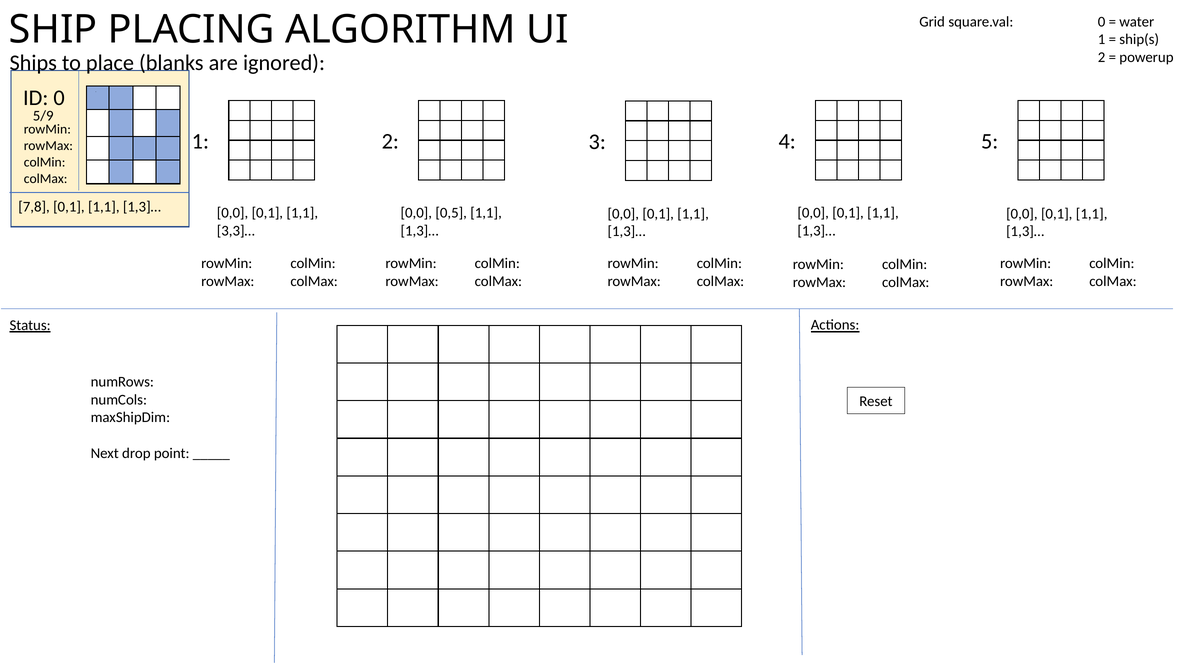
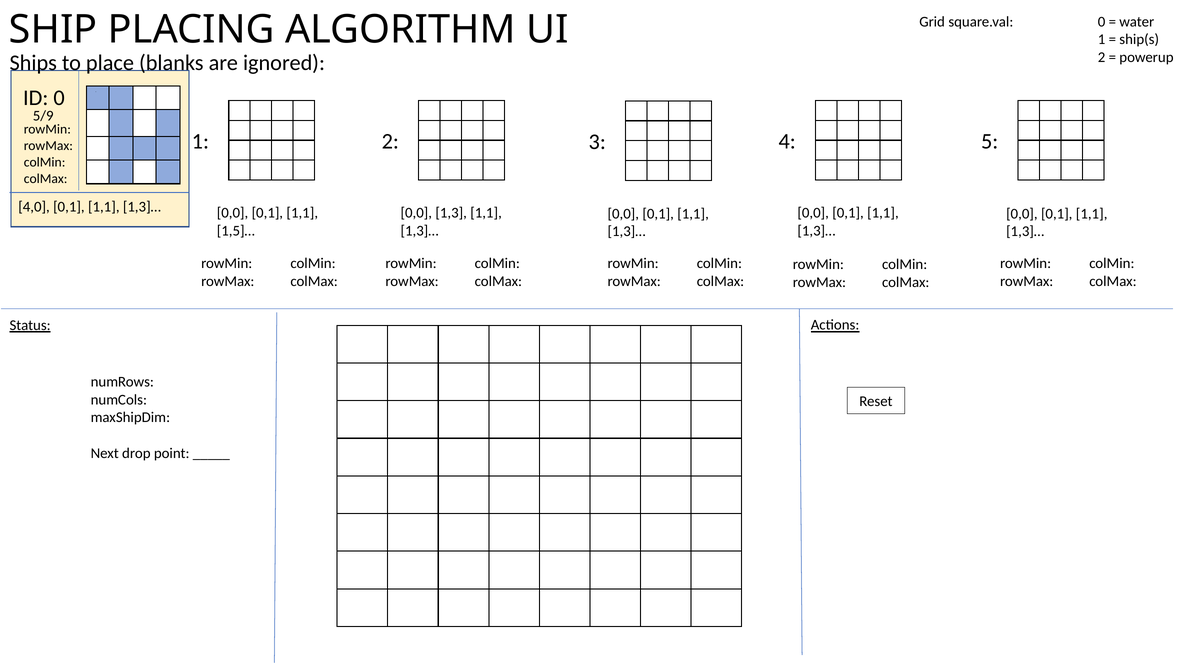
7,8: 7,8 -> 4,0 (34, 207)
0,5: 0,5 -> 1,3 (451, 213)
3,3]…: 3,3]… -> 1,5]… (236, 231)
